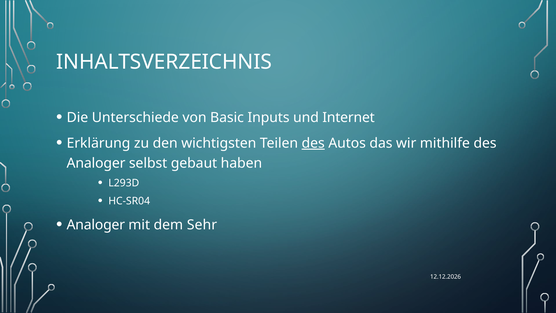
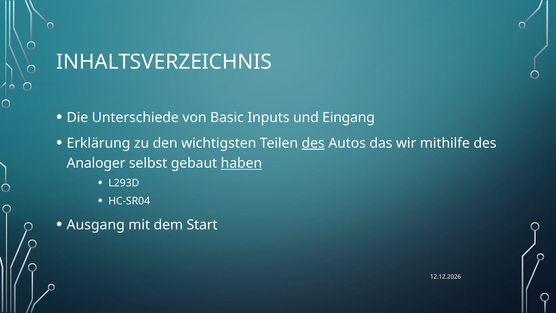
Internet: Internet -> Eingang (349, 117)
haben underline: none -> present (241, 163)
Analoger: Analoger -> Ausgang (96, 225)
Sehr: Sehr -> Start (202, 225)
